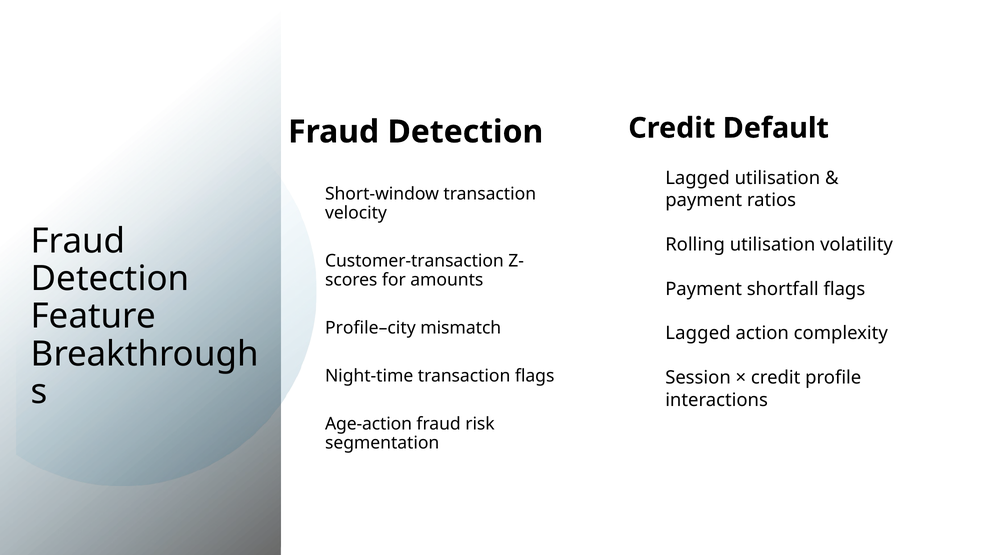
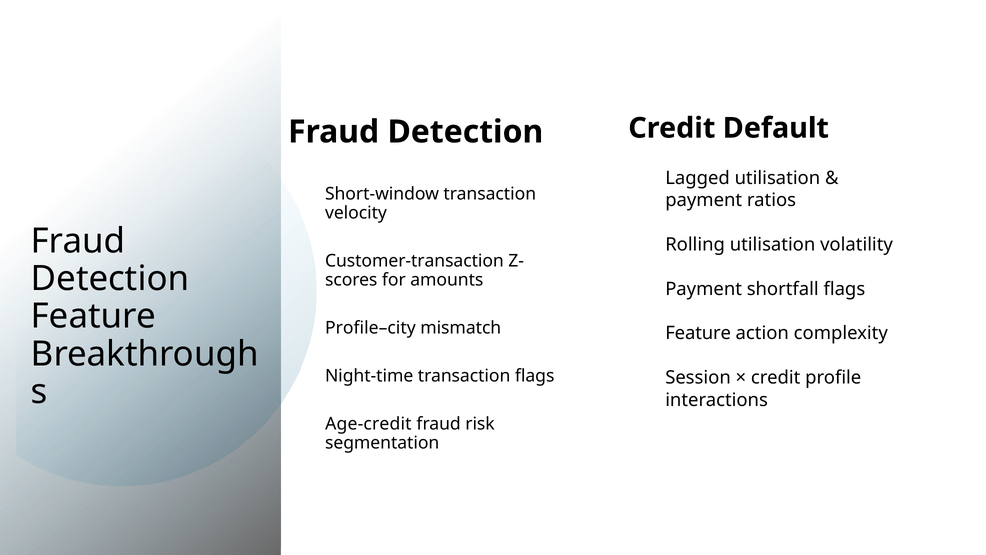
Lagged: Lagged -> Feature (698, 333)
Age-action: Age-action -> Age-credit (368, 424)
